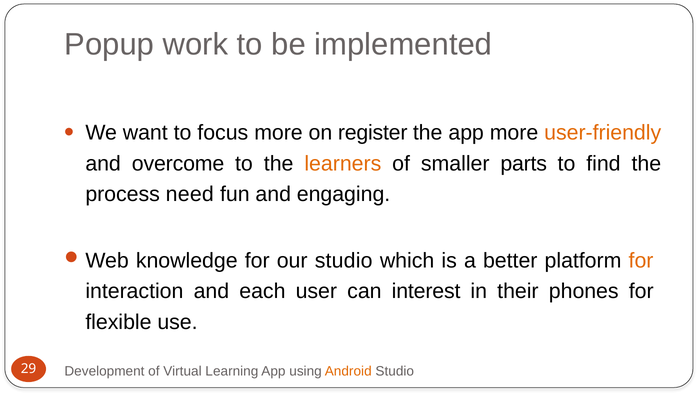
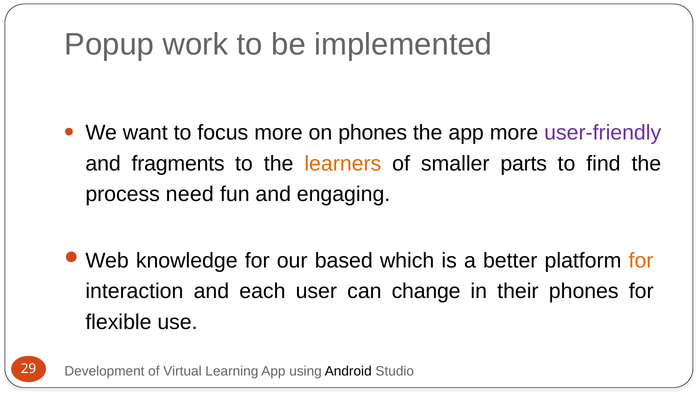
on register: register -> phones (373, 133)
user-friendly colour: orange -> purple (603, 133)
overcome: overcome -> fragments (178, 163)
our studio: studio -> based (344, 260)
interest: interest -> change (426, 291)
Android colour: orange -> black (348, 371)
